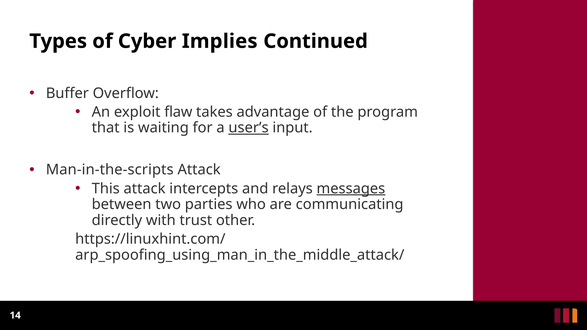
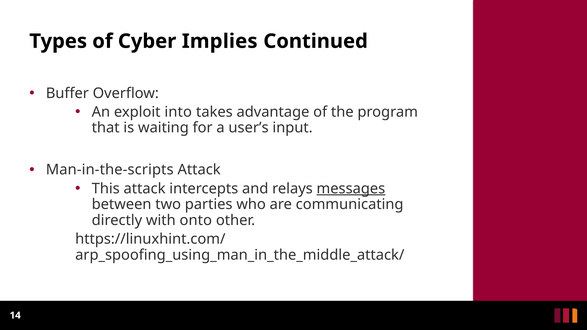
flaw: flaw -> into (178, 112)
user’s underline: present -> none (249, 128)
trust: trust -> onto (196, 220)
